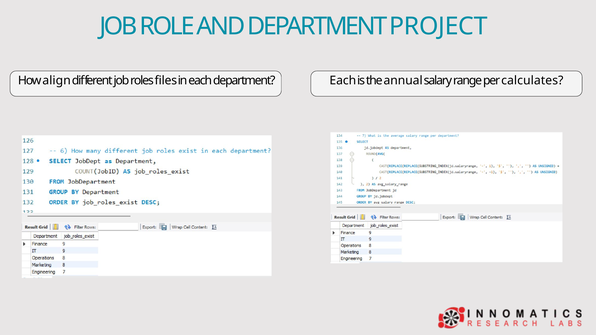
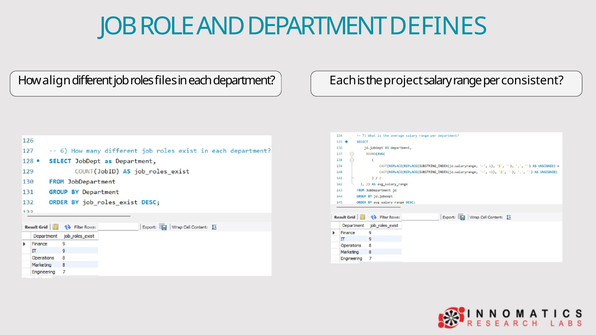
PROJECT: PROJECT -> DEFINES (438, 26)
annual: annual -> project (403, 81)
calculates: calculates -> consistent (532, 81)
